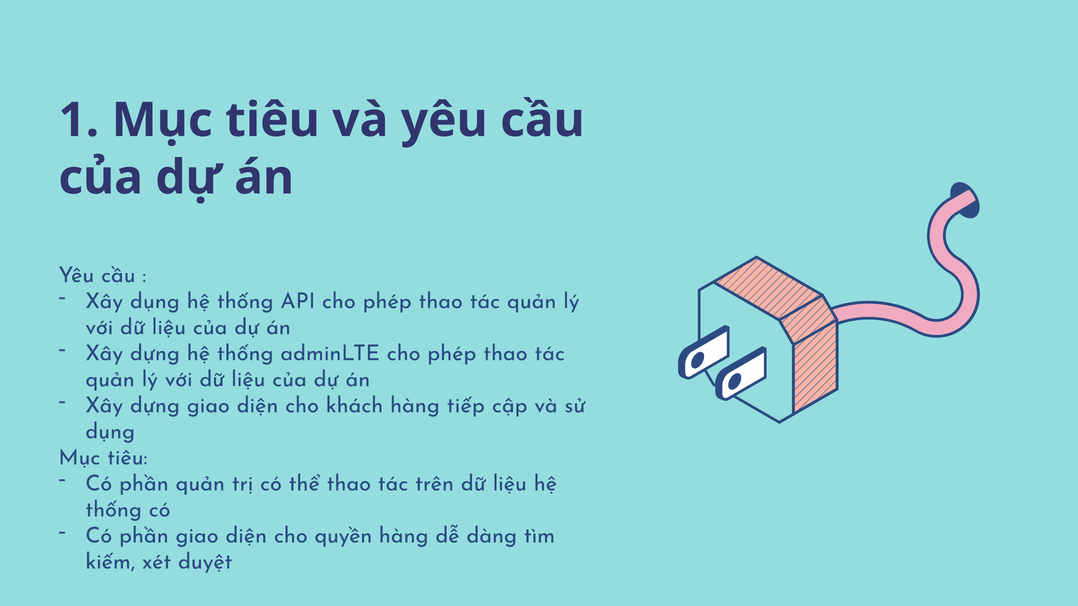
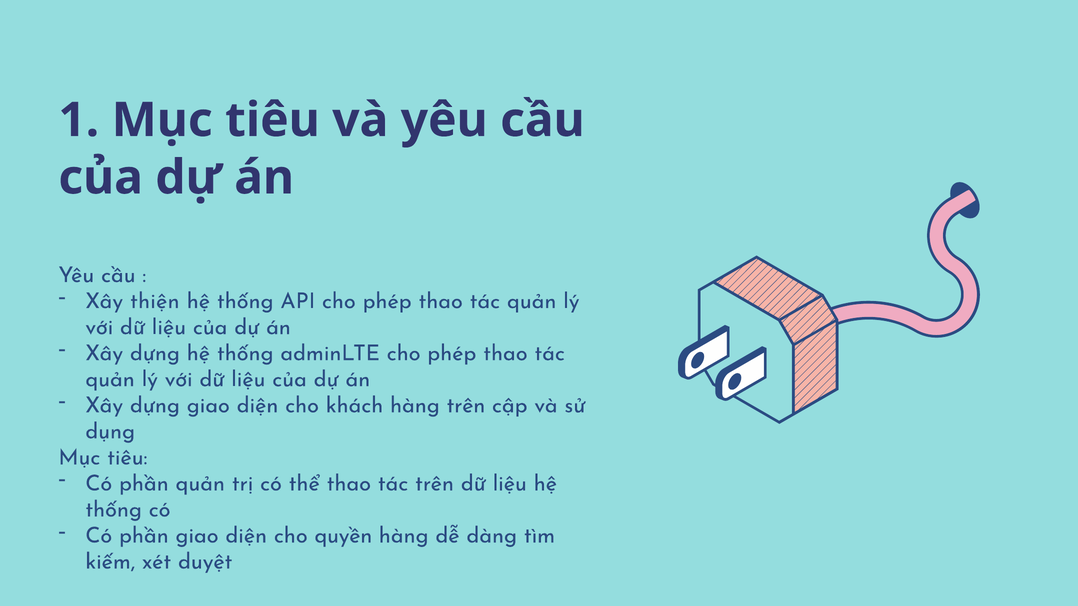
Xây dụng: dụng -> thiện (155, 301)
hàng tiếp: tiếp -> trên (466, 405)
